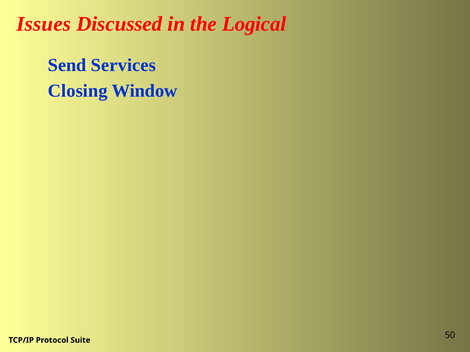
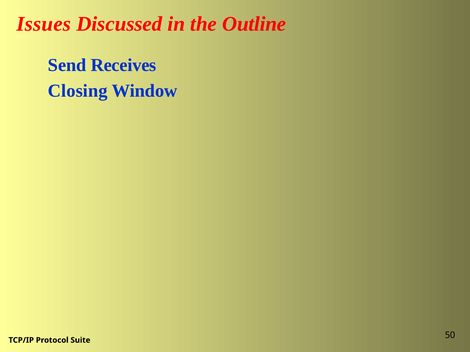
Logical: Logical -> Outline (254, 24)
Services: Services -> Receives (124, 65)
